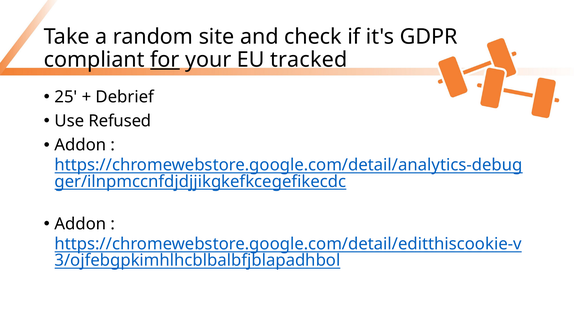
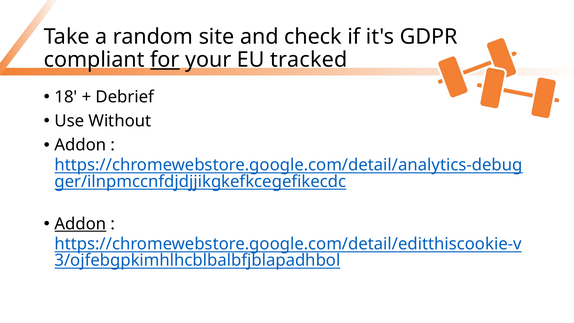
25: 25 -> 18 (66, 97)
Refused: Refused -> Without (120, 121)
Addon underline: none -> present (80, 224)
